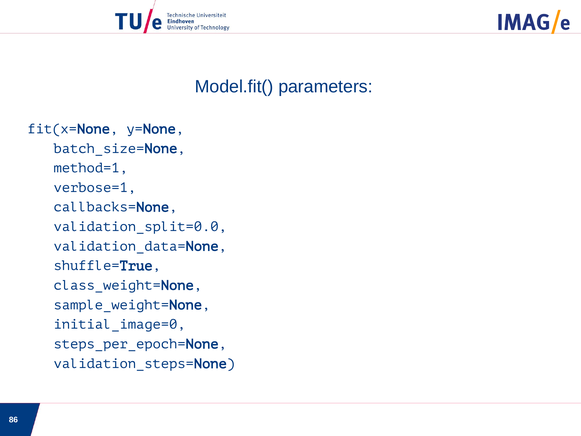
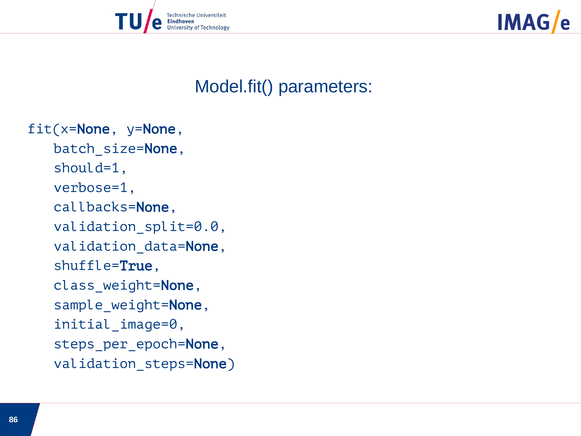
method=1: method=1 -> should=1 (91, 168)
